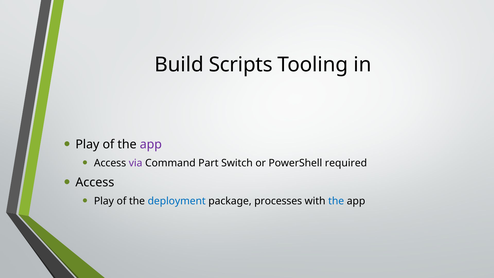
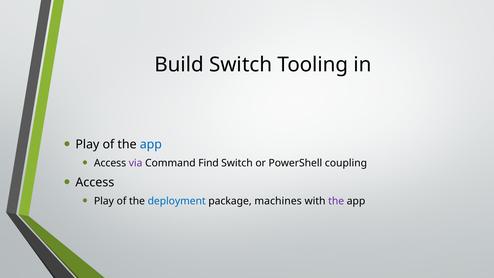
Build Scripts: Scripts -> Switch (241, 65)
app colour: purple -> blue (151, 145)
Part: Part -> Find (208, 163)
required: required -> coupling (346, 163)
processes: processes -> machines (278, 201)
the colour: blue -> purple (336, 201)
